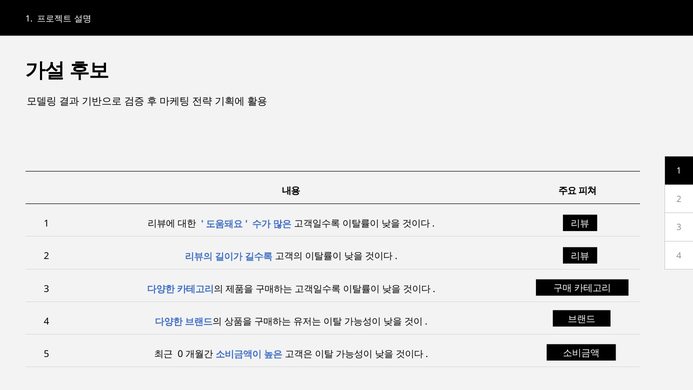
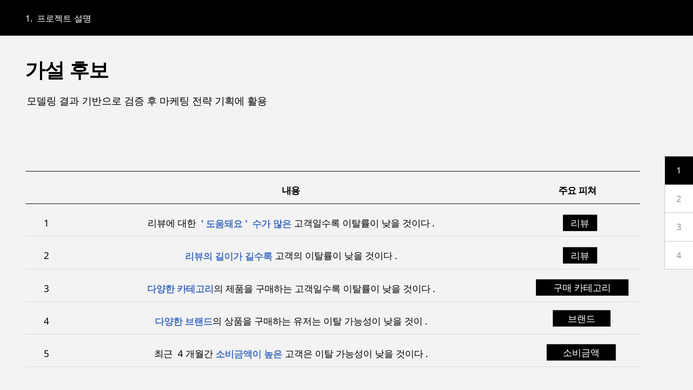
0: 0 -> 4 (180, 354)
